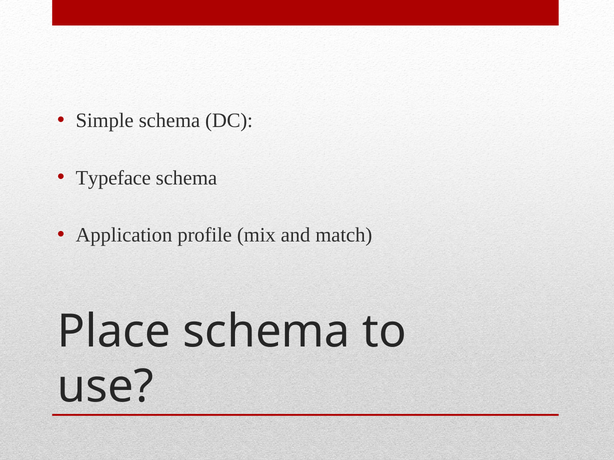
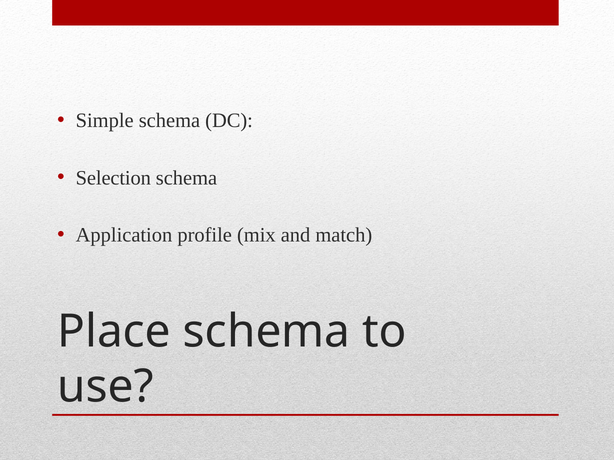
Typeface: Typeface -> Selection (113, 178)
